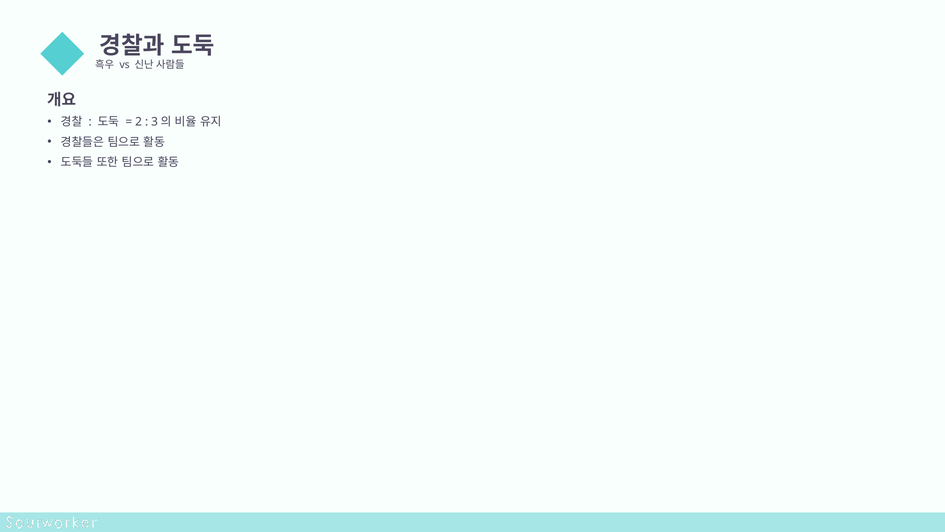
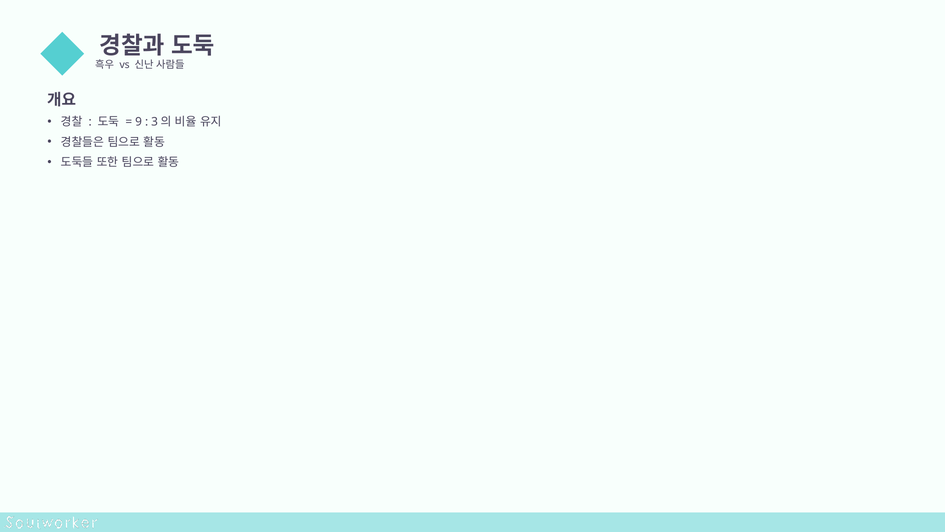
2: 2 -> 9 (139, 122)
